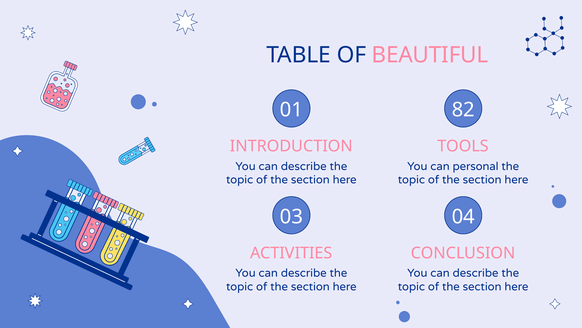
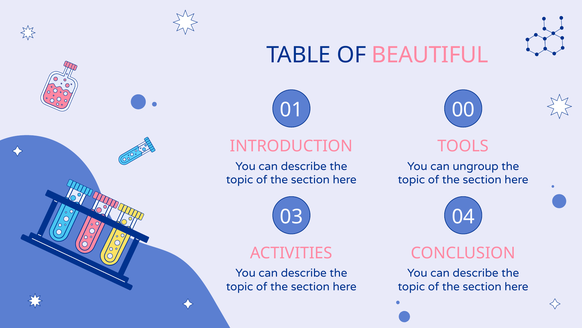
82: 82 -> 00 (463, 110)
personal: personal -> ungroup (476, 166)
